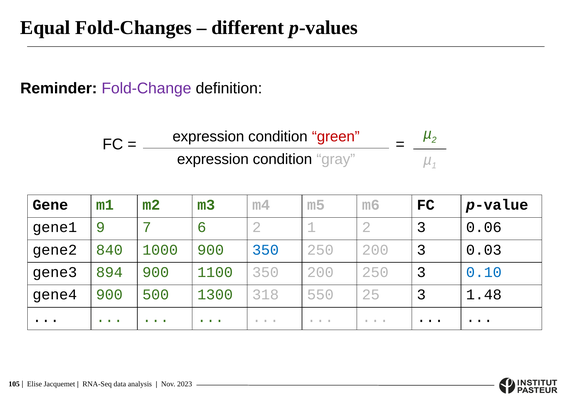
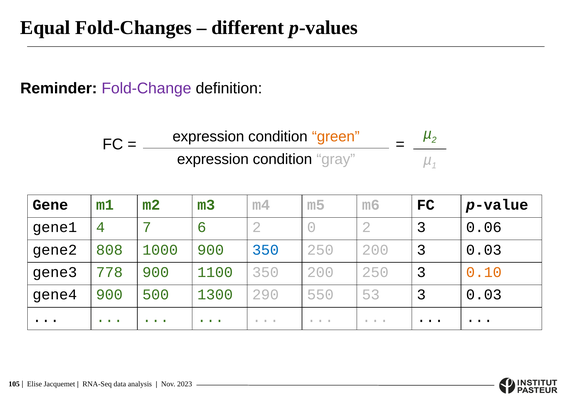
green colour: red -> orange (336, 136)
9: 9 -> 4 (101, 227)
2 1: 1 -> 0 (312, 227)
840: 840 -> 808 (109, 249)
894: 894 -> 778 (109, 272)
0.10 colour: blue -> orange (484, 272)
318: 318 -> 290 (266, 294)
25: 25 -> 53 (371, 294)
1.48: 1.48 -> 0.03 (484, 294)
